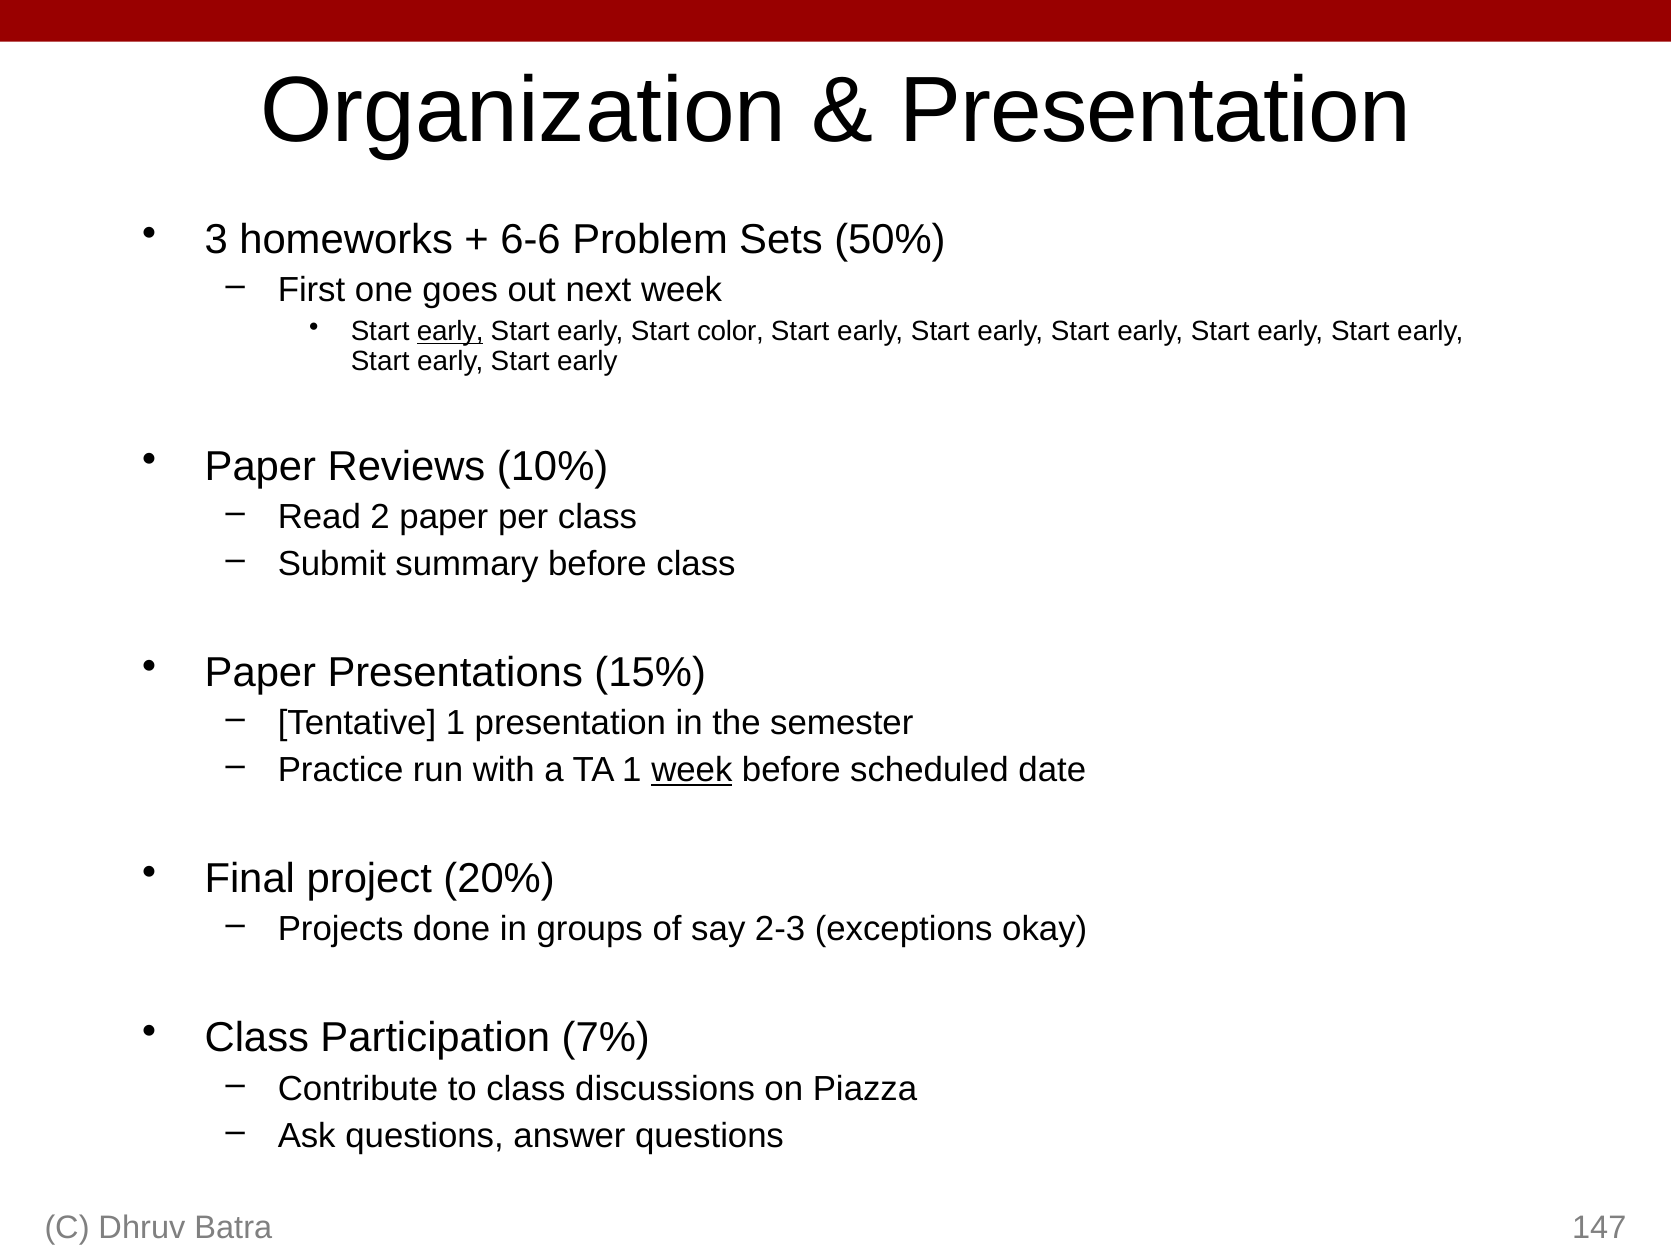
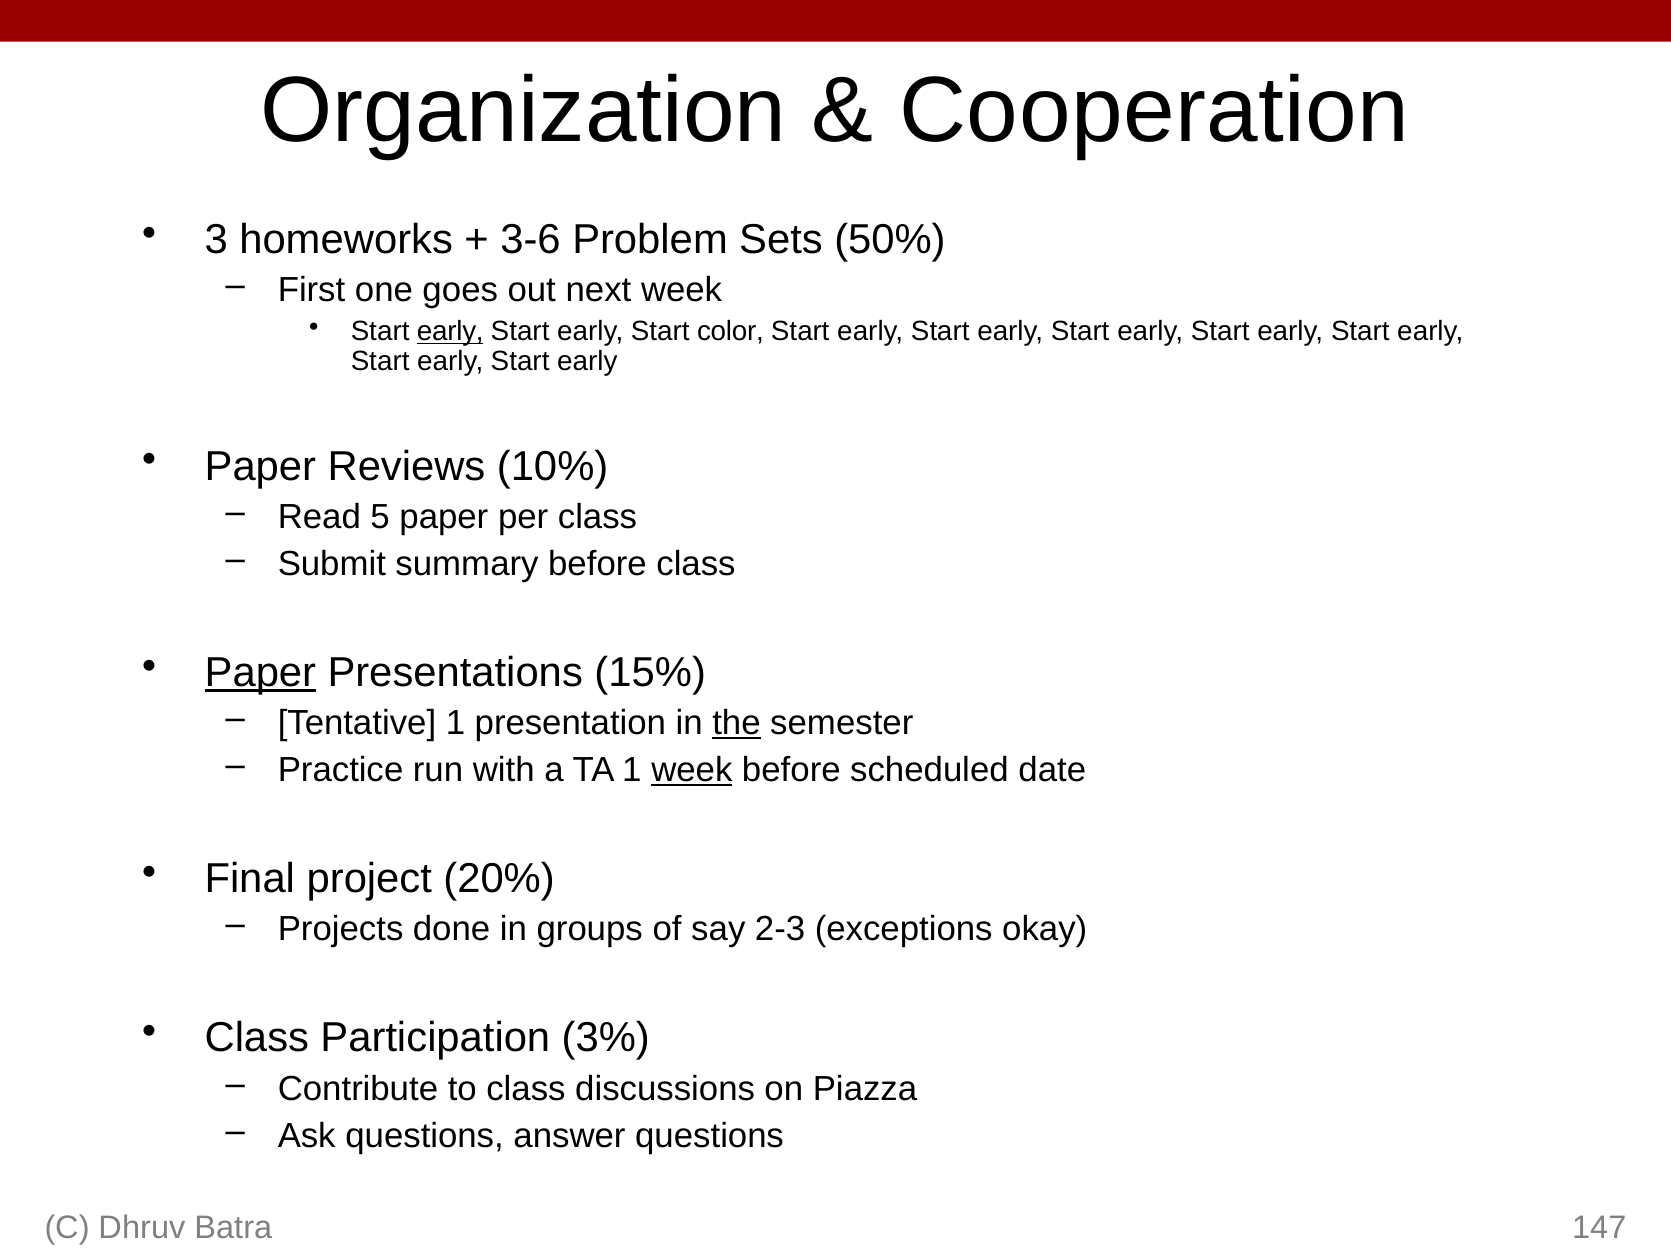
Presentation: Presentation -> Cooperation (1154, 111)
6-6: 6-6 -> 3-6 (530, 240)
2: 2 -> 5 (380, 517)
Paper underline: none -> present (260, 673)
the underline: none -> present (737, 723)
7%: 7% -> 3% (606, 1038)
